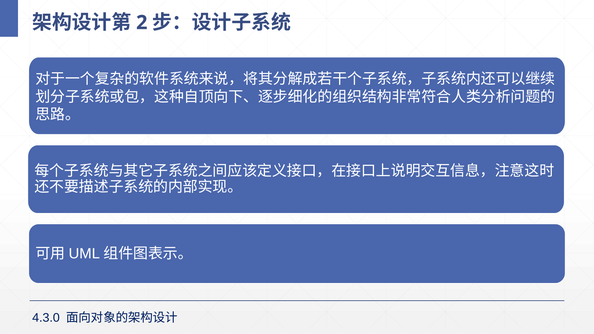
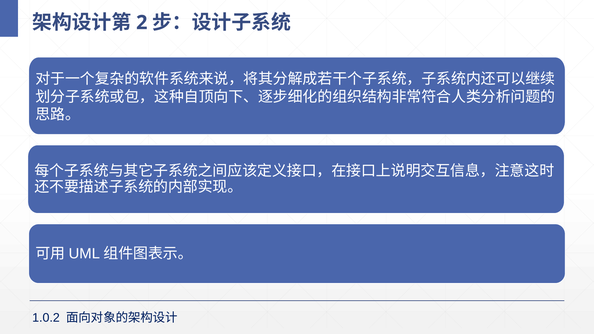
4.3.0: 4.3.0 -> 1.0.2 (46, 318)
